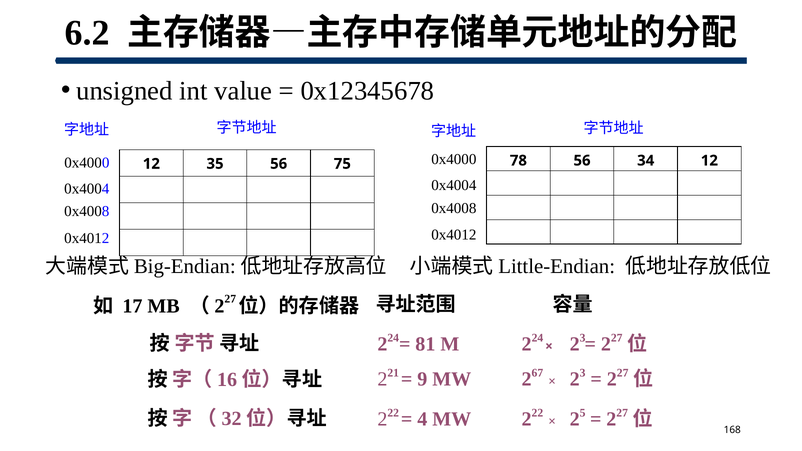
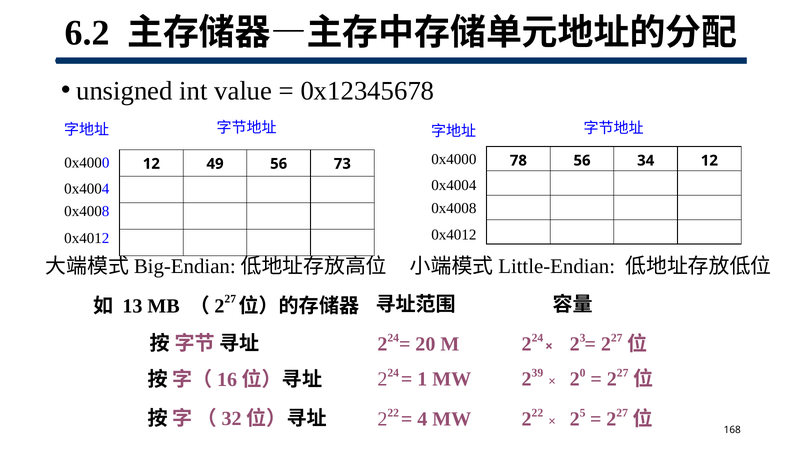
35: 35 -> 49 (215, 164)
75: 75 -> 73 (342, 164)
17: 17 -> 13 (132, 306)
81: 81 -> 20 (425, 344)
21: 21 -> 24 (393, 373)
9: 9 -> 1 (422, 379)
67: 67 -> 39 (537, 373)
3: 3 -> 0 (583, 373)
